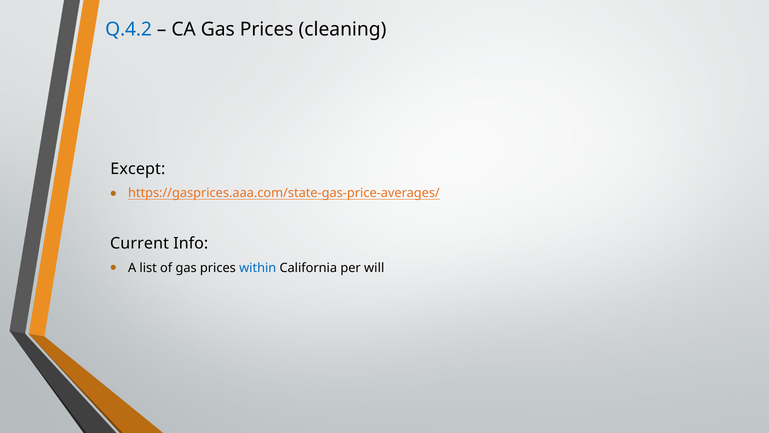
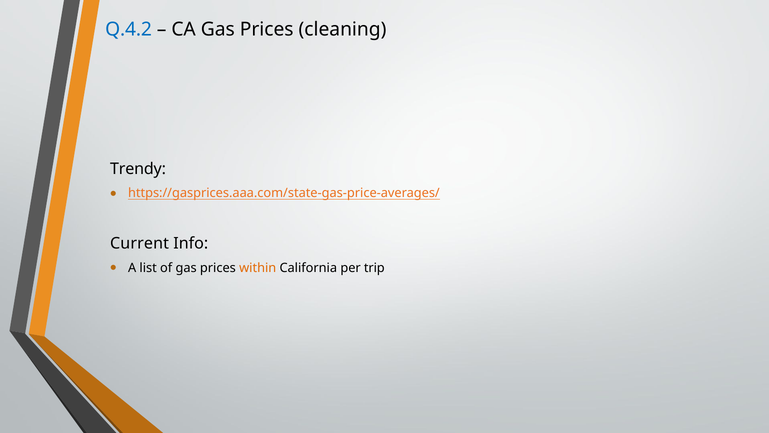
Except: Except -> Trendy (138, 169)
within colour: blue -> orange (258, 268)
will: will -> trip (374, 268)
